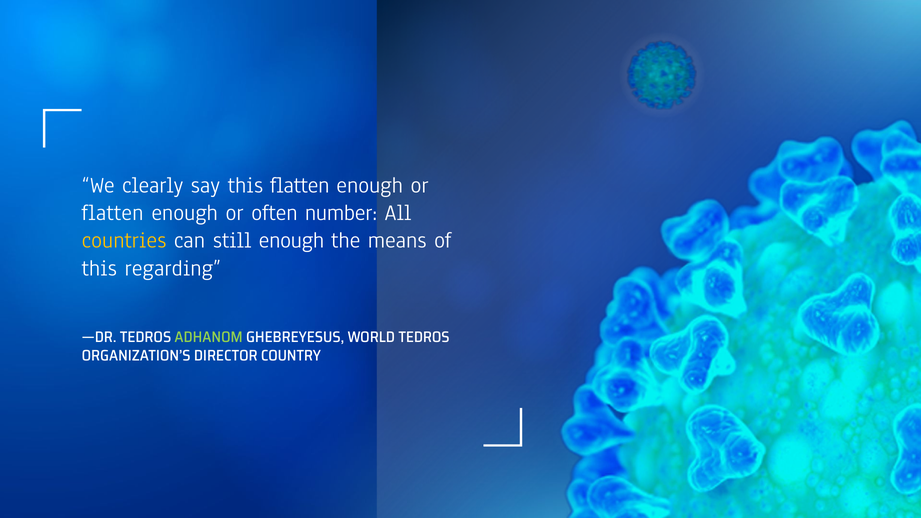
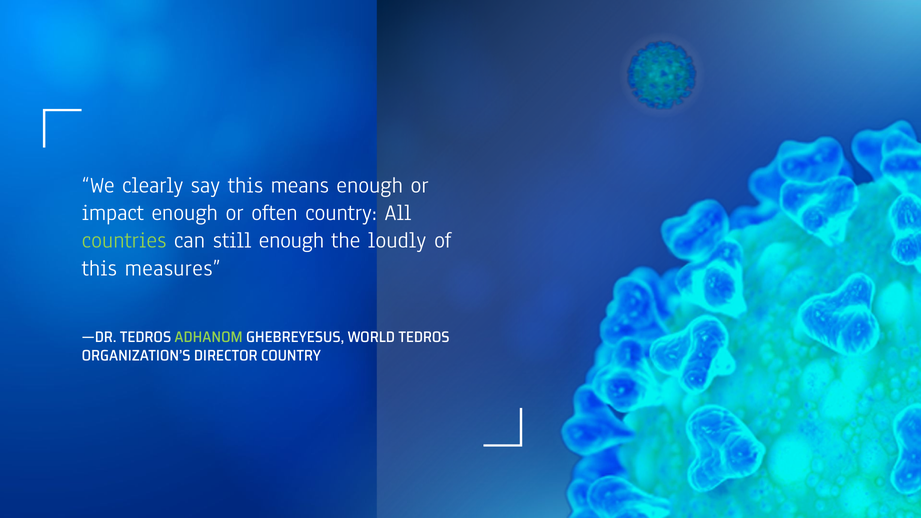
this flatten: flatten -> means (300, 185)
flatten: flatten -> impact (113, 213)
often number: number -> country (341, 213)
countries colour: yellow -> light green (124, 240)
means: means -> loudly (397, 240)
regarding: regarding -> measures (173, 268)
